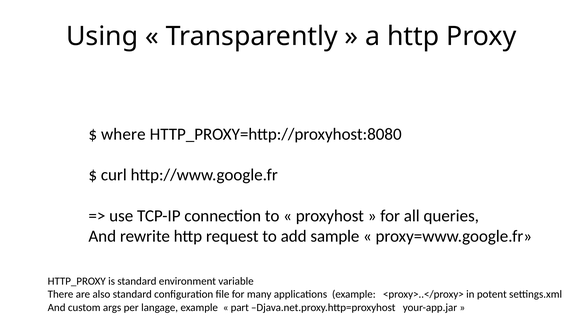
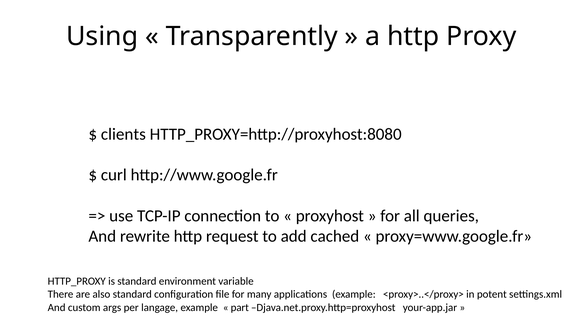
where: where -> clients (123, 134)
sample: sample -> cached (335, 236)
